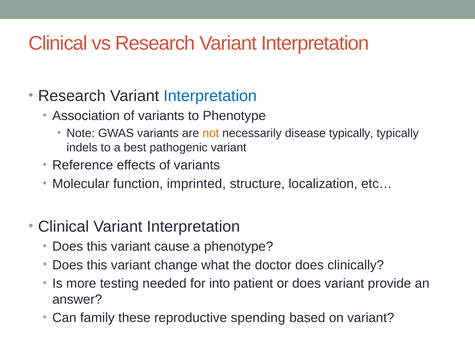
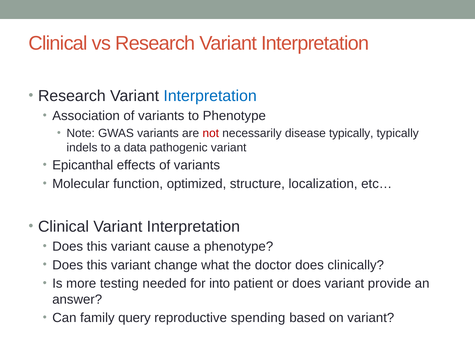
not colour: orange -> red (211, 133)
best: best -> data (135, 148)
Reference: Reference -> Epicanthal (83, 165)
imprinted: imprinted -> optimized (197, 184)
these: these -> query (134, 318)
